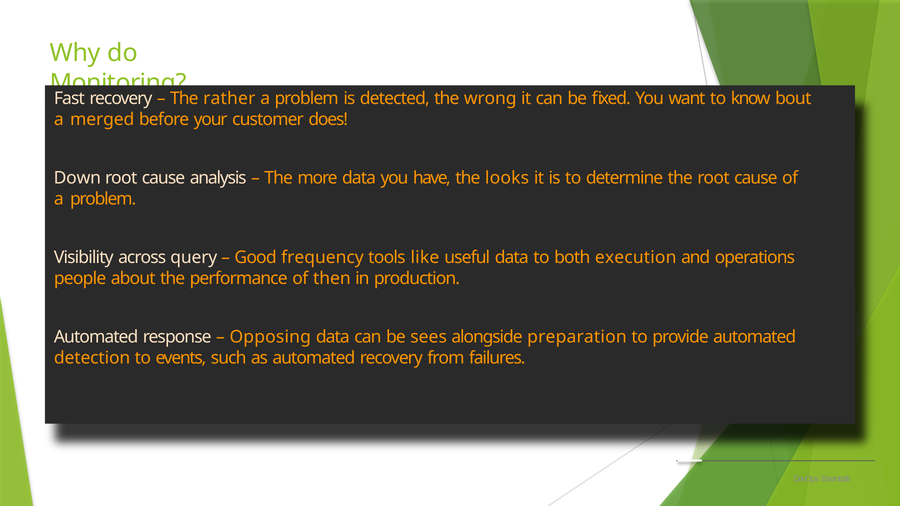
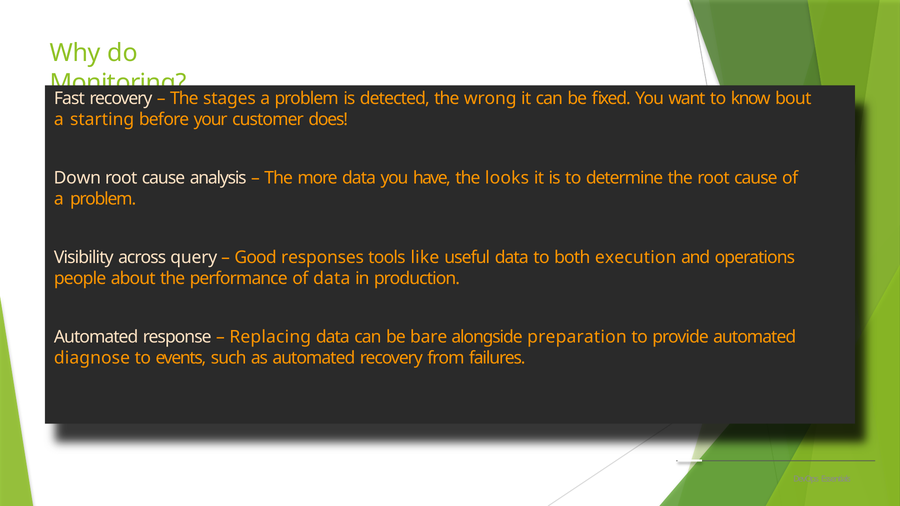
rather: rather -> stages (229, 99)
merged: merged -> starting (102, 120)
frequency: frequency -> responses (323, 258)
of then: then -> data (332, 279)
Opposing: Opposing -> Replacing (270, 337)
sees: sees -> bare (429, 337)
detection: detection -> diagnose (92, 358)
